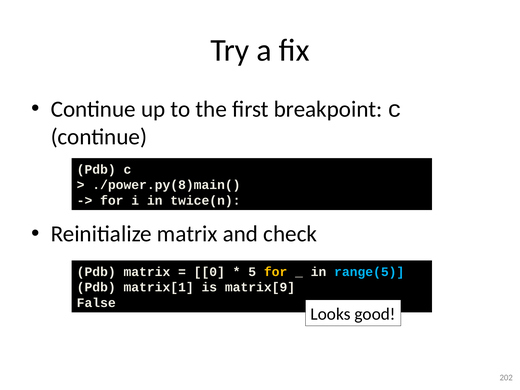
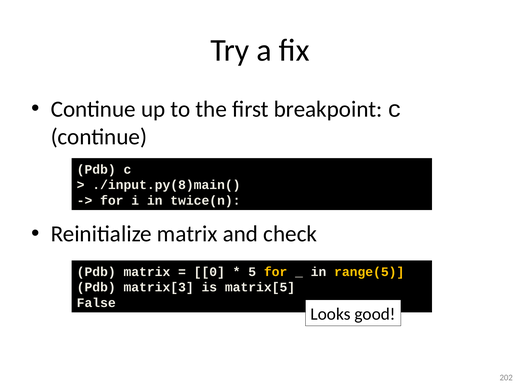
./power.py(8)main(: ./power.py(8)main( -> ./input.py(8)main( (166, 185)
range(5 colour: light blue -> yellow (369, 272)
matrix[1: matrix[1 -> matrix[3 (159, 287)
matrix[9: matrix[9 -> matrix[5 (260, 287)
